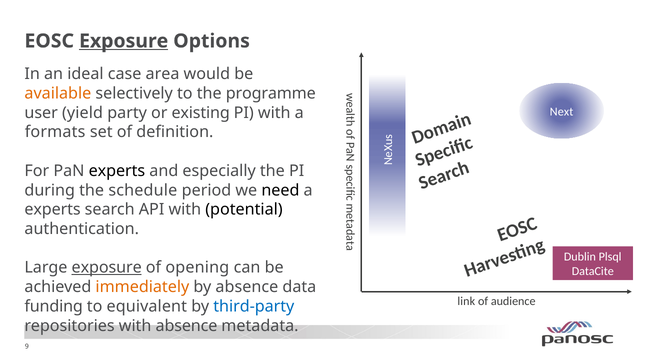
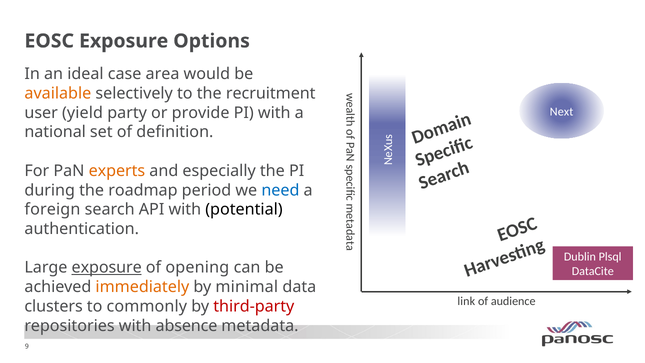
Exposure underline: present -> none (124, 41)
programme: programme -> recruitment (271, 93)
existing: existing -> provide (201, 113)
formats: formats -> national (55, 132)
experts colour: black -> orange (117, 171)
schedule: schedule -> roadmap (143, 190)
need colour: black -> blue (280, 190)
experts: experts -> foreign (52, 209)
by absence: absence -> minimal (247, 287)
funding: funding -> clusters (54, 306)
equivalent: equivalent -> commonly (147, 306)
third-party colour: blue -> red (254, 306)
